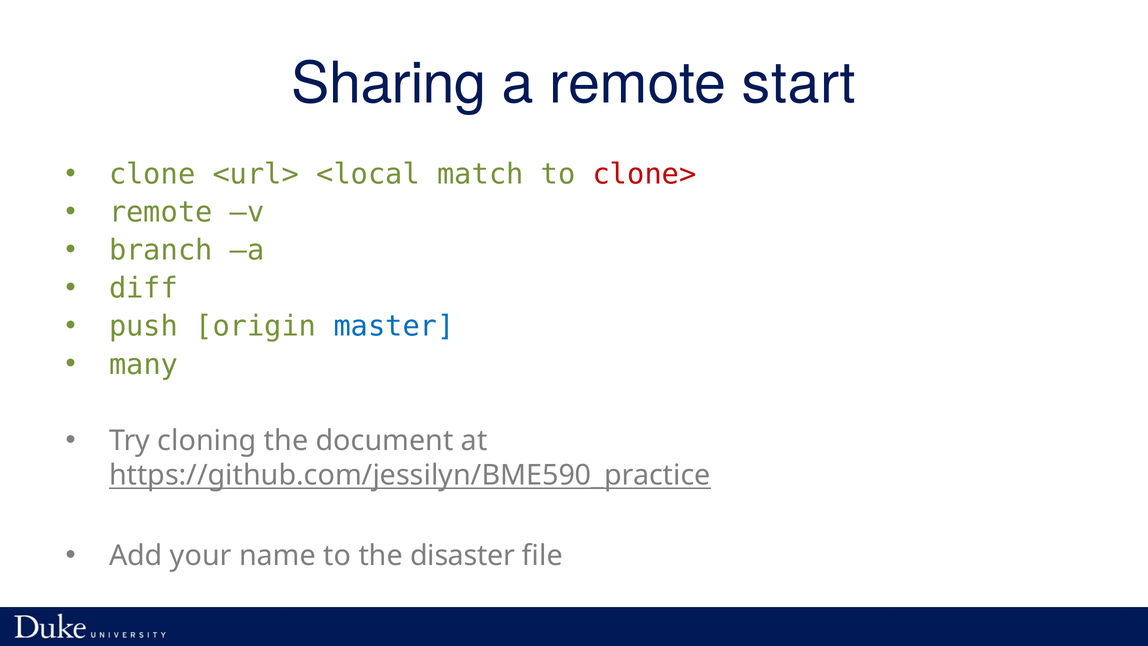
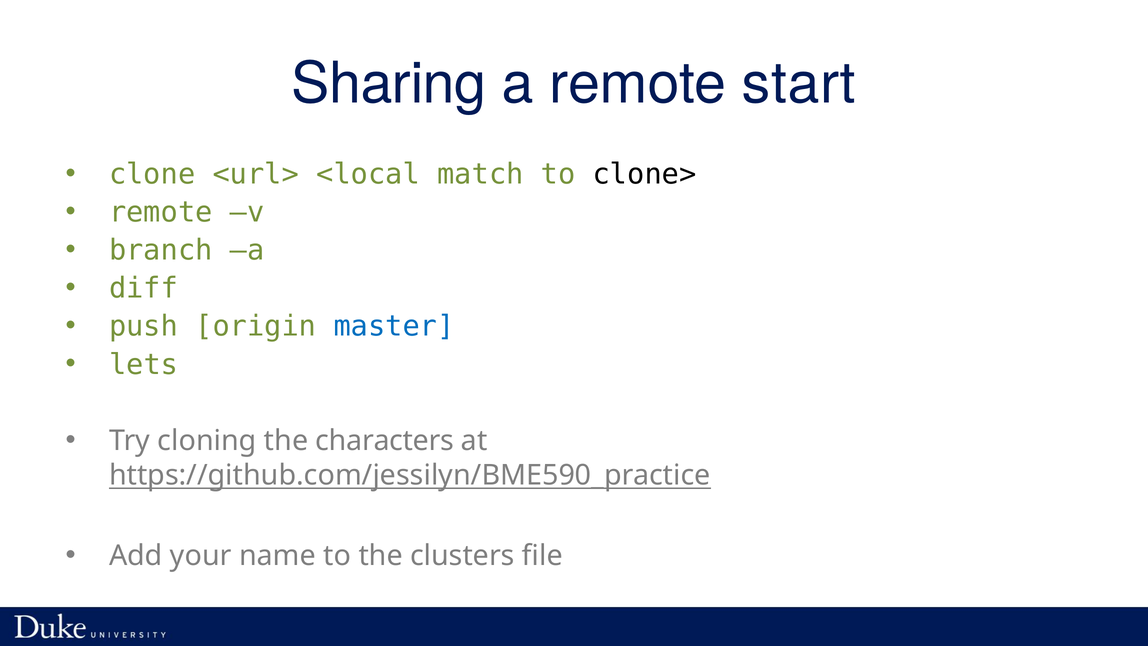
clone> colour: red -> black (645, 174)
many: many -> lets (144, 364)
document: document -> characters (385, 440)
disaster: disaster -> clusters (462, 556)
